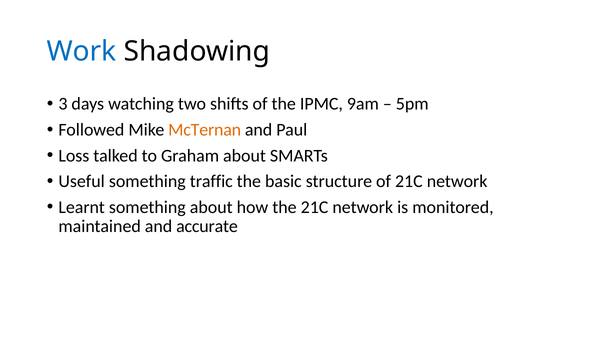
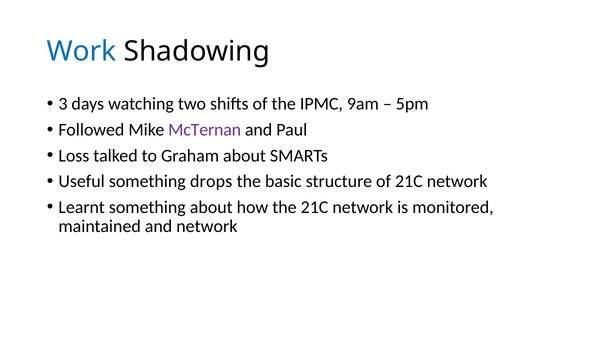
McTernan colour: orange -> purple (205, 130)
traffic: traffic -> drops (211, 181)
and accurate: accurate -> network (207, 226)
